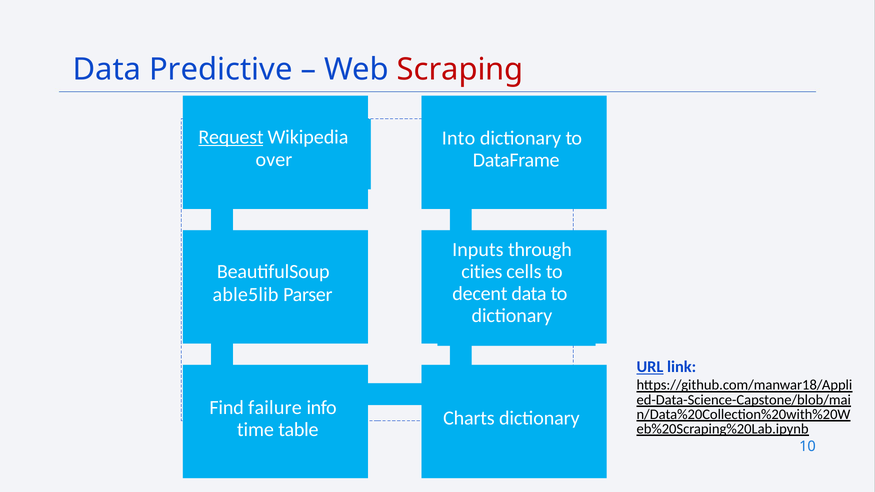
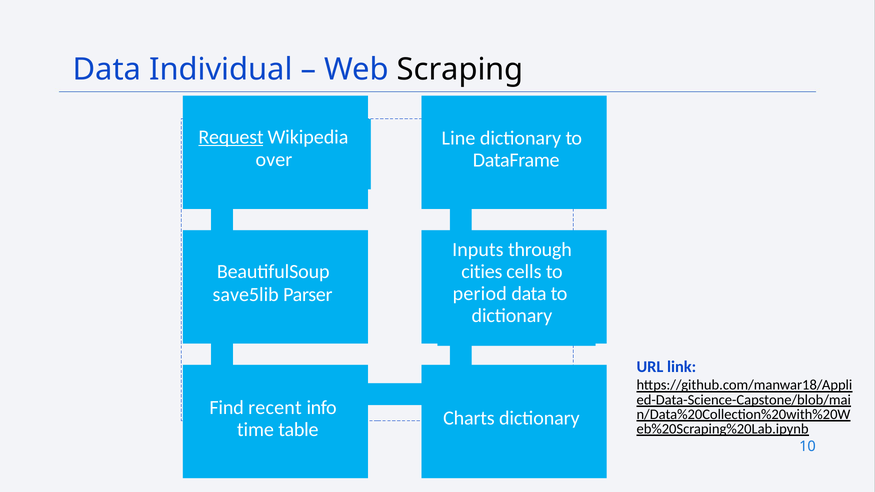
Predictive: Predictive -> Individual (221, 69)
Scraping colour: red -> black (460, 69)
Into: Into -> Line (459, 138)
decent: decent -> period (480, 294)
able5lib: able5lib -> save5lib (246, 295)
URL underline: present -> none (650, 367)
failure: failure -> recent (275, 408)
